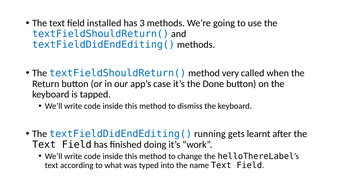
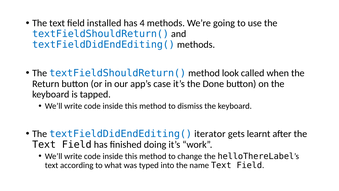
3: 3 -> 4 (142, 23)
very: very -> look (230, 73)
running: running -> iterator (210, 134)
